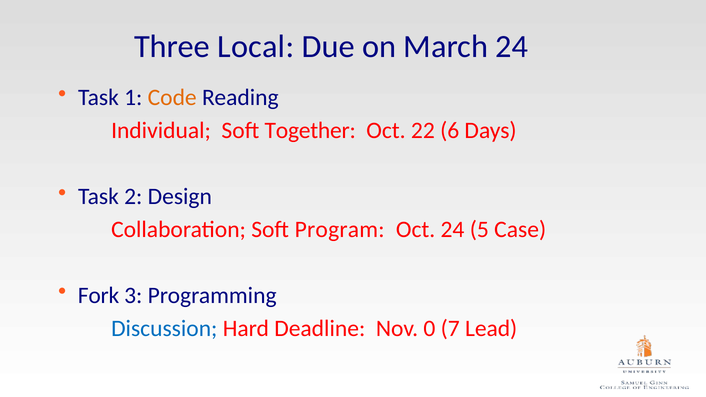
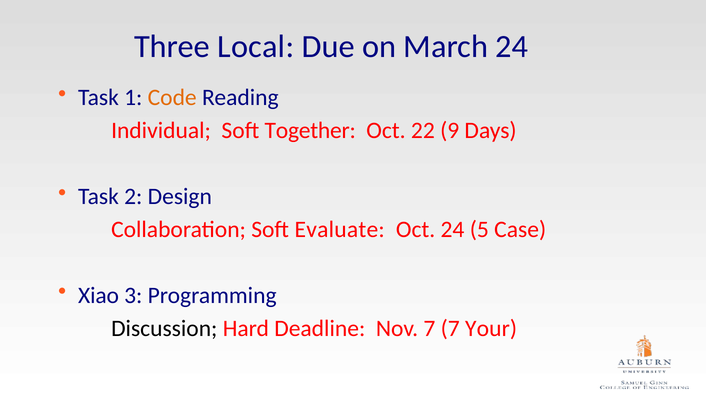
6: 6 -> 9 (450, 131)
Program: Program -> Evaluate (340, 230)
Fork: Fork -> Xiao (98, 296)
Discussion colour: blue -> black (164, 328)
Nov 0: 0 -> 7 (429, 328)
Lead: Lead -> Your (491, 328)
